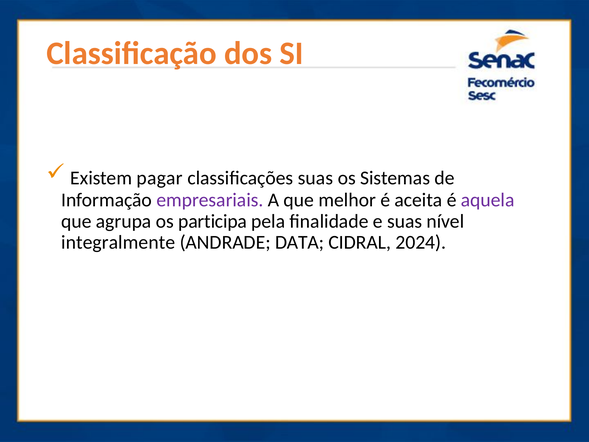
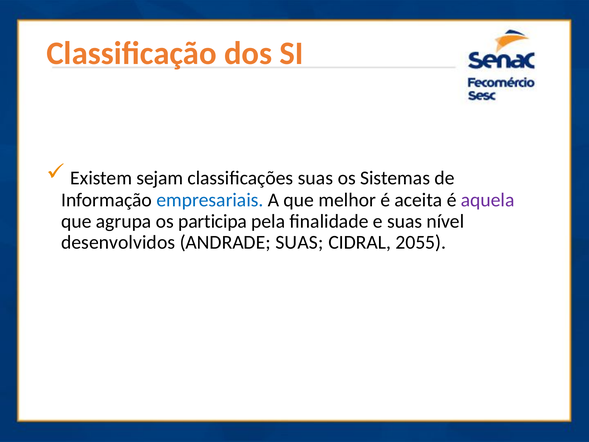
pagar: pagar -> sejam (160, 178)
empresariais colour: purple -> blue (210, 200)
integralmente: integralmente -> desenvolvidos (118, 242)
ANDRADE DATA: DATA -> SUAS (299, 242)
2024: 2024 -> 2055 (421, 242)
